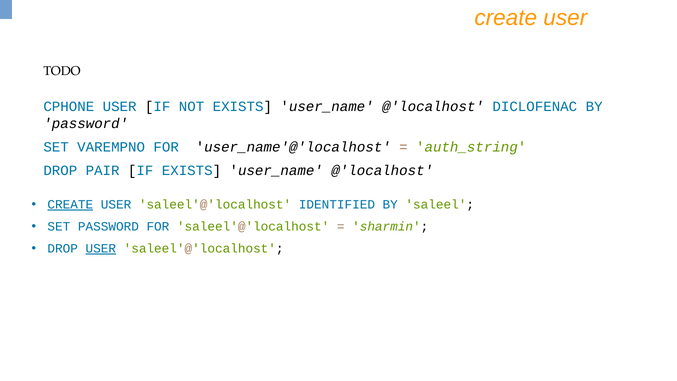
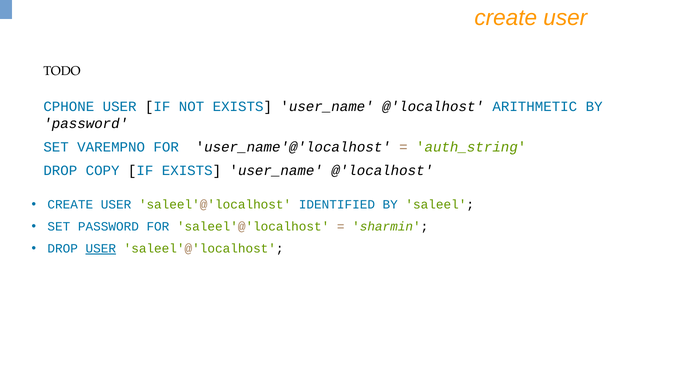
DICLOFENAC: DICLOFENAC -> ARITHMETIC (535, 106)
PAIR: PAIR -> COPY (103, 171)
CREATE underline: present -> none (70, 204)
